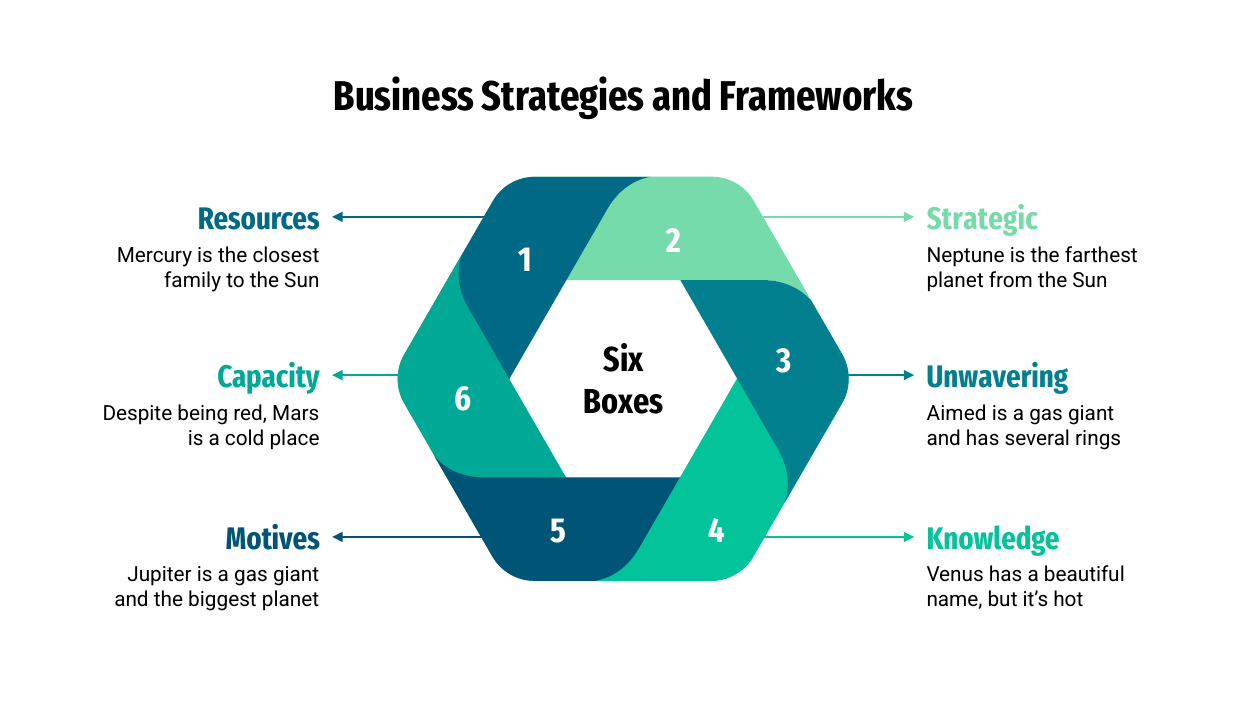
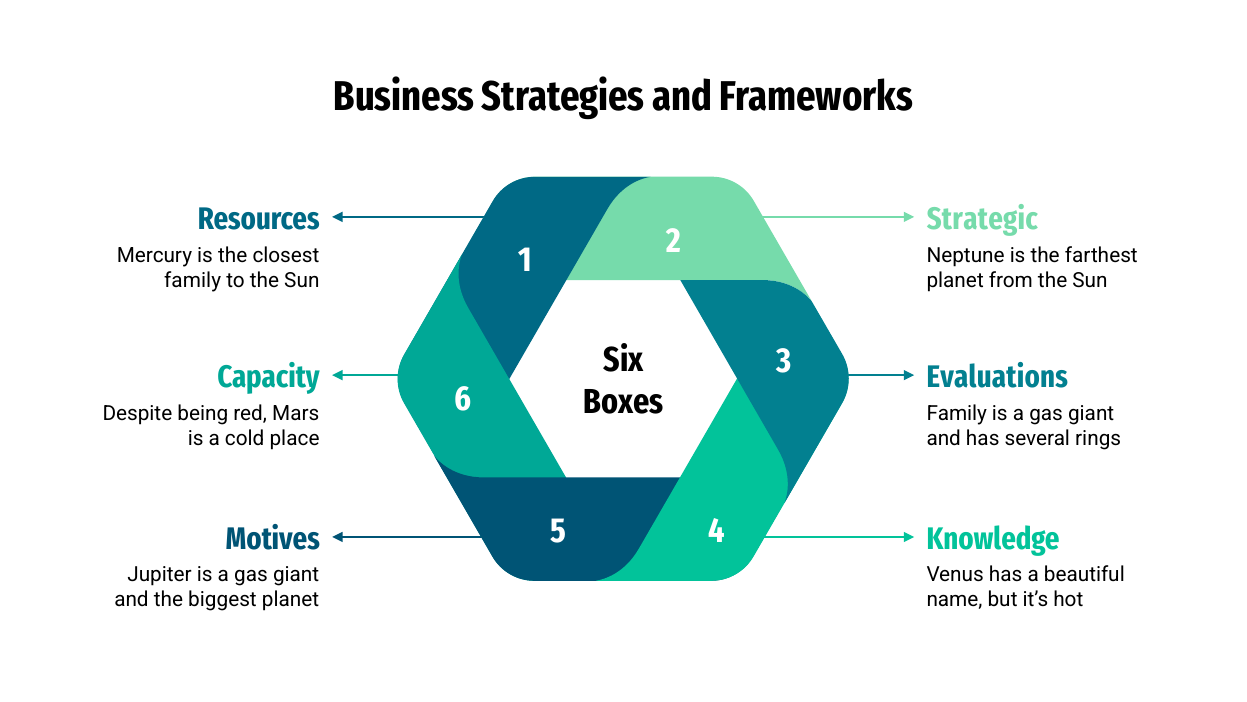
Unwavering: Unwavering -> Evaluations (997, 377)
Aimed: Aimed -> Family (957, 413)
